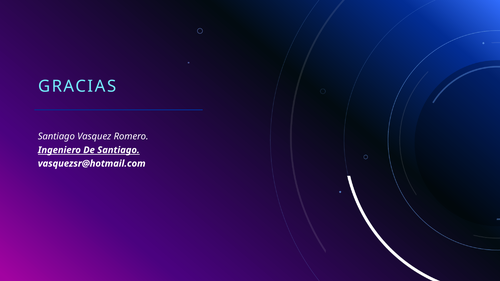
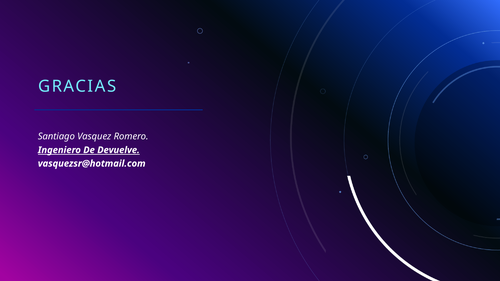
De Santiago: Santiago -> Devuelve (118, 150)
